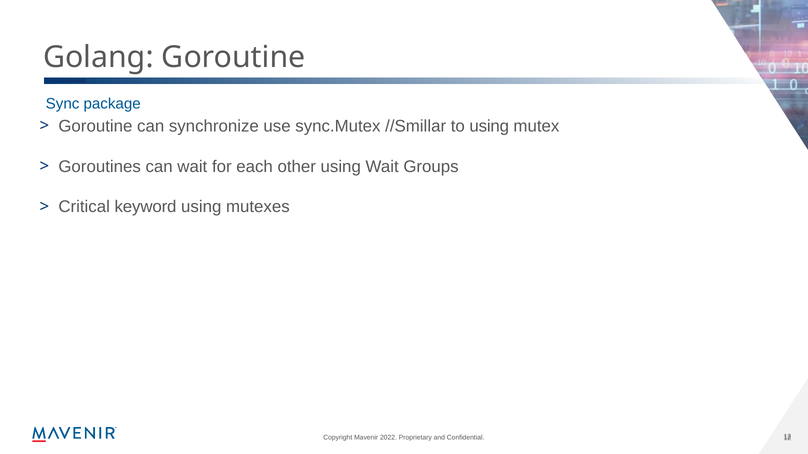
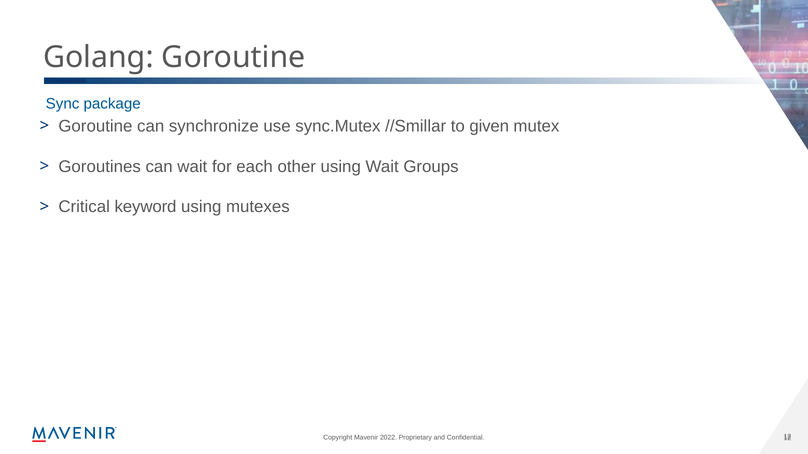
to using: using -> given (489, 126)
